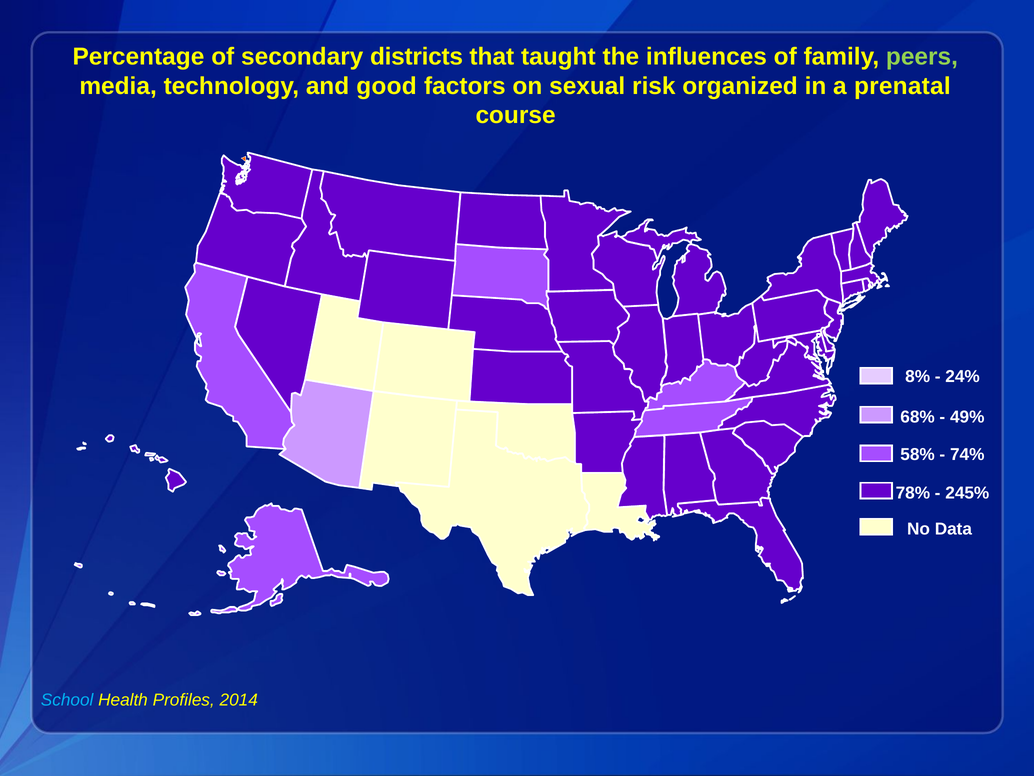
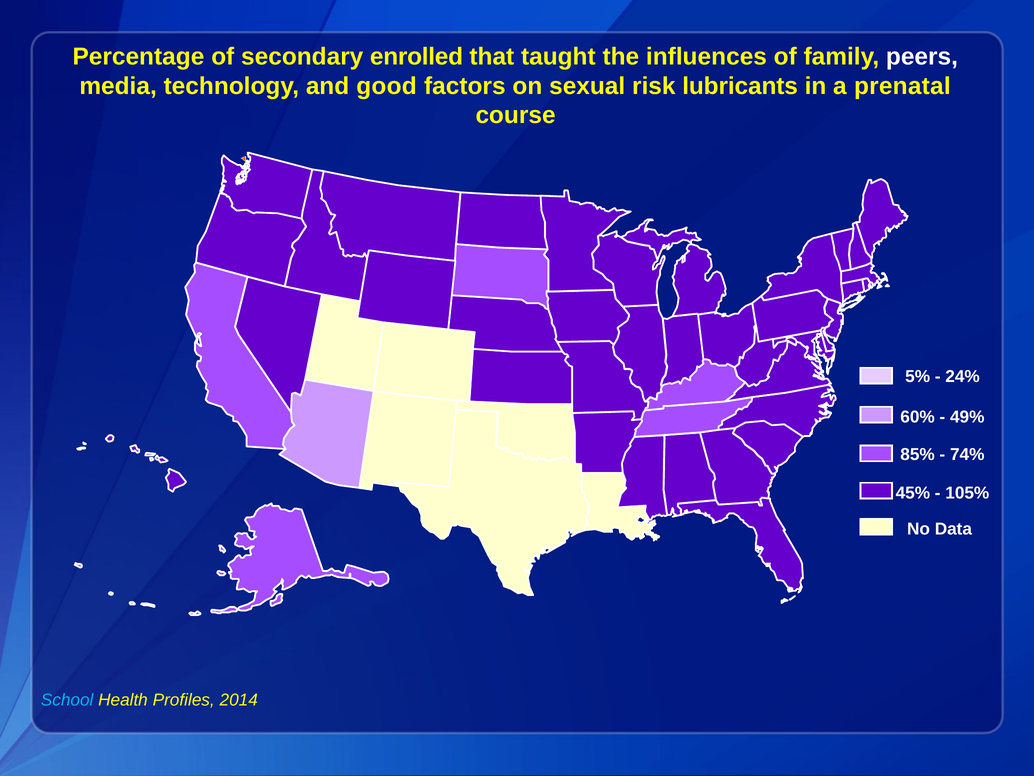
districts: districts -> enrolled (417, 57)
peers colour: light green -> white (922, 57)
organized: organized -> lubricants (740, 86)
8%: 8% -> 5% (918, 376)
68%: 68% -> 60% (918, 417)
58%: 58% -> 85% (918, 454)
78%: 78% -> 45% (913, 493)
245%: 245% -> 105% (967, 493)
